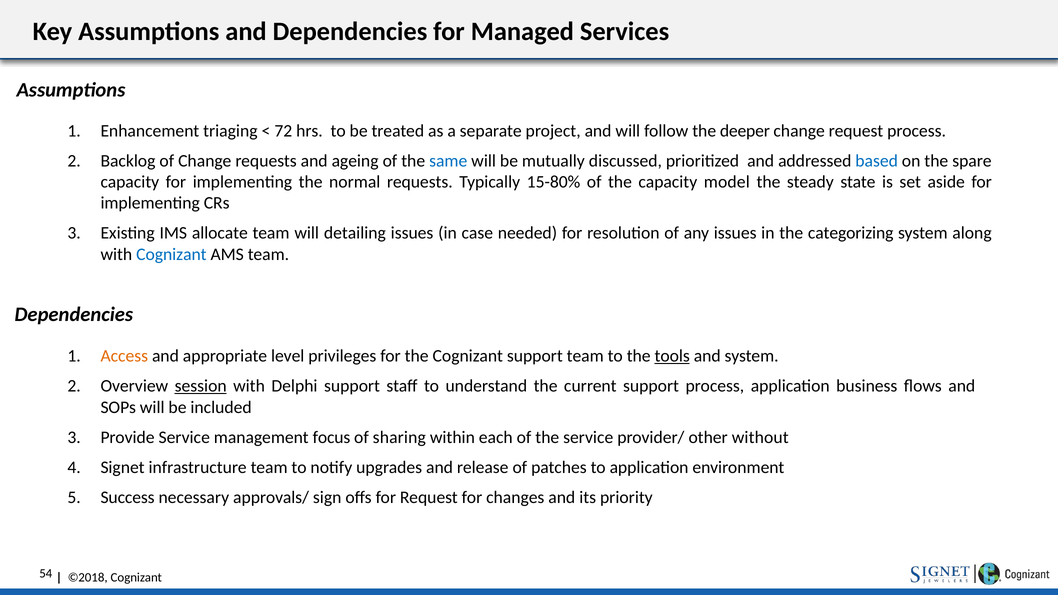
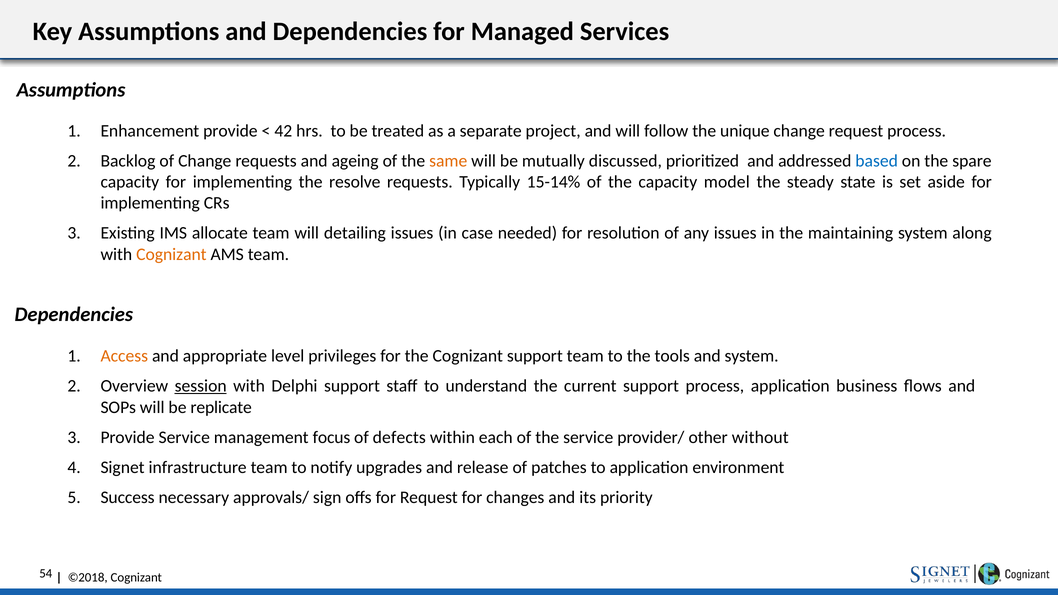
Enhancement triaging: triaging -> provide (230, 131)
72: 72 -> 42 (283, 131)
deeper: deeper -> unique (745, 131)
same colour: blue -> orange (448, 161)
normal: normal -> resolve (355, 182)
15-80%: 15-80% -> 15-14% (554, 182)
categorizing: categorizing -> maintaining (851, 233)
Cognizant colour: blue -> orange (171, 254)
tools underline: present -> none (672, 356)
included: included -> replicate (221, 407)
sharing: sharing -> defects (399, 437)
